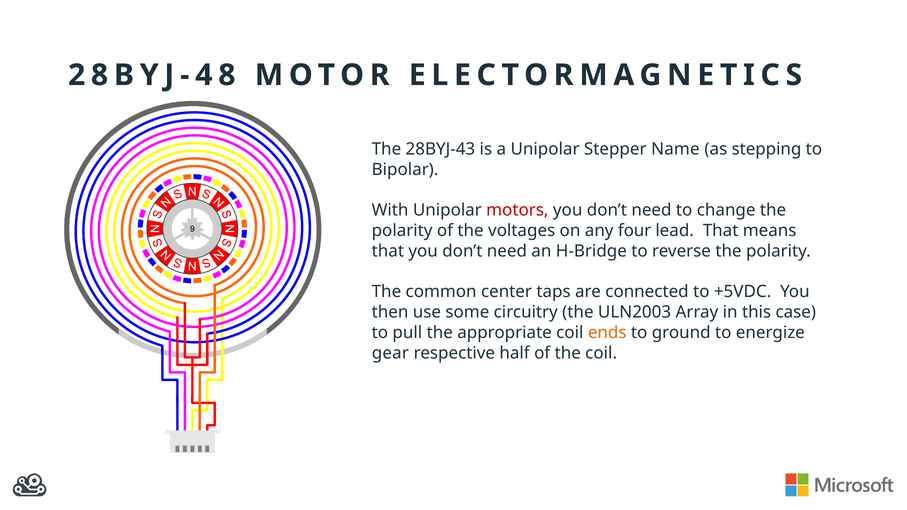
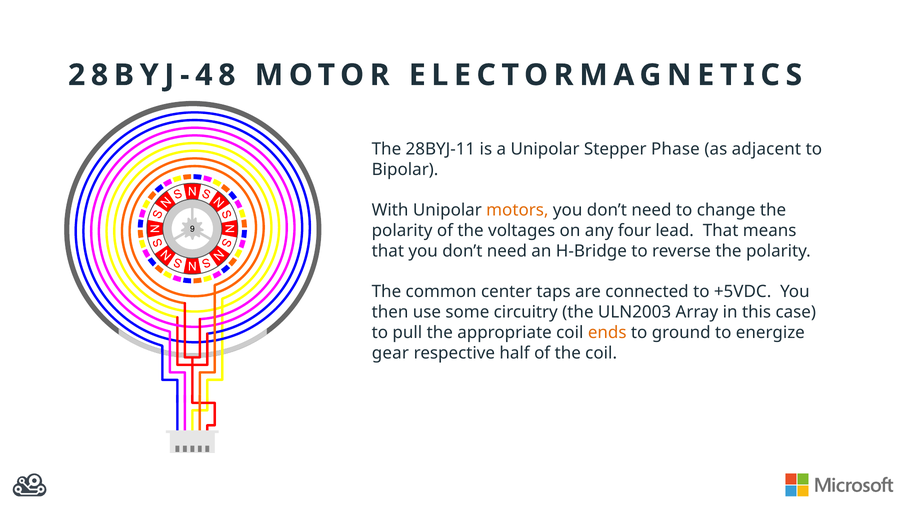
28BYJ-43: 28BYJ-43 -> 28BYJ-11 (440, 149)
Name: Name -> Phase (675, 149)
stepping: stepping -> adjacent (766, 149)
motors colour: red -> orange (517, 210)
